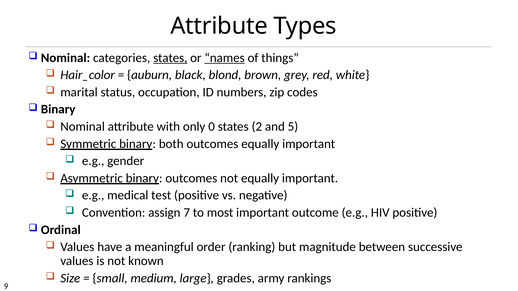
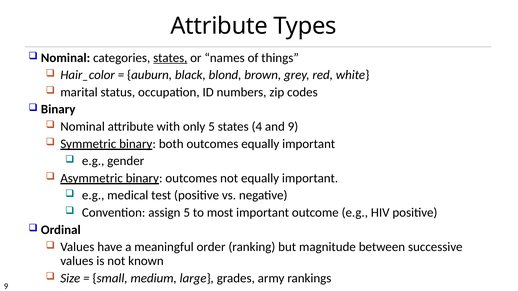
names underline: present -> none (225, 58)
only 0: 0 -> 5 (212, 127)
2: 2 -> 4 (257, 127)
and 5: 5 -> 9 (293, 127)
assign 7: 7 -> 5 (187, 213)
